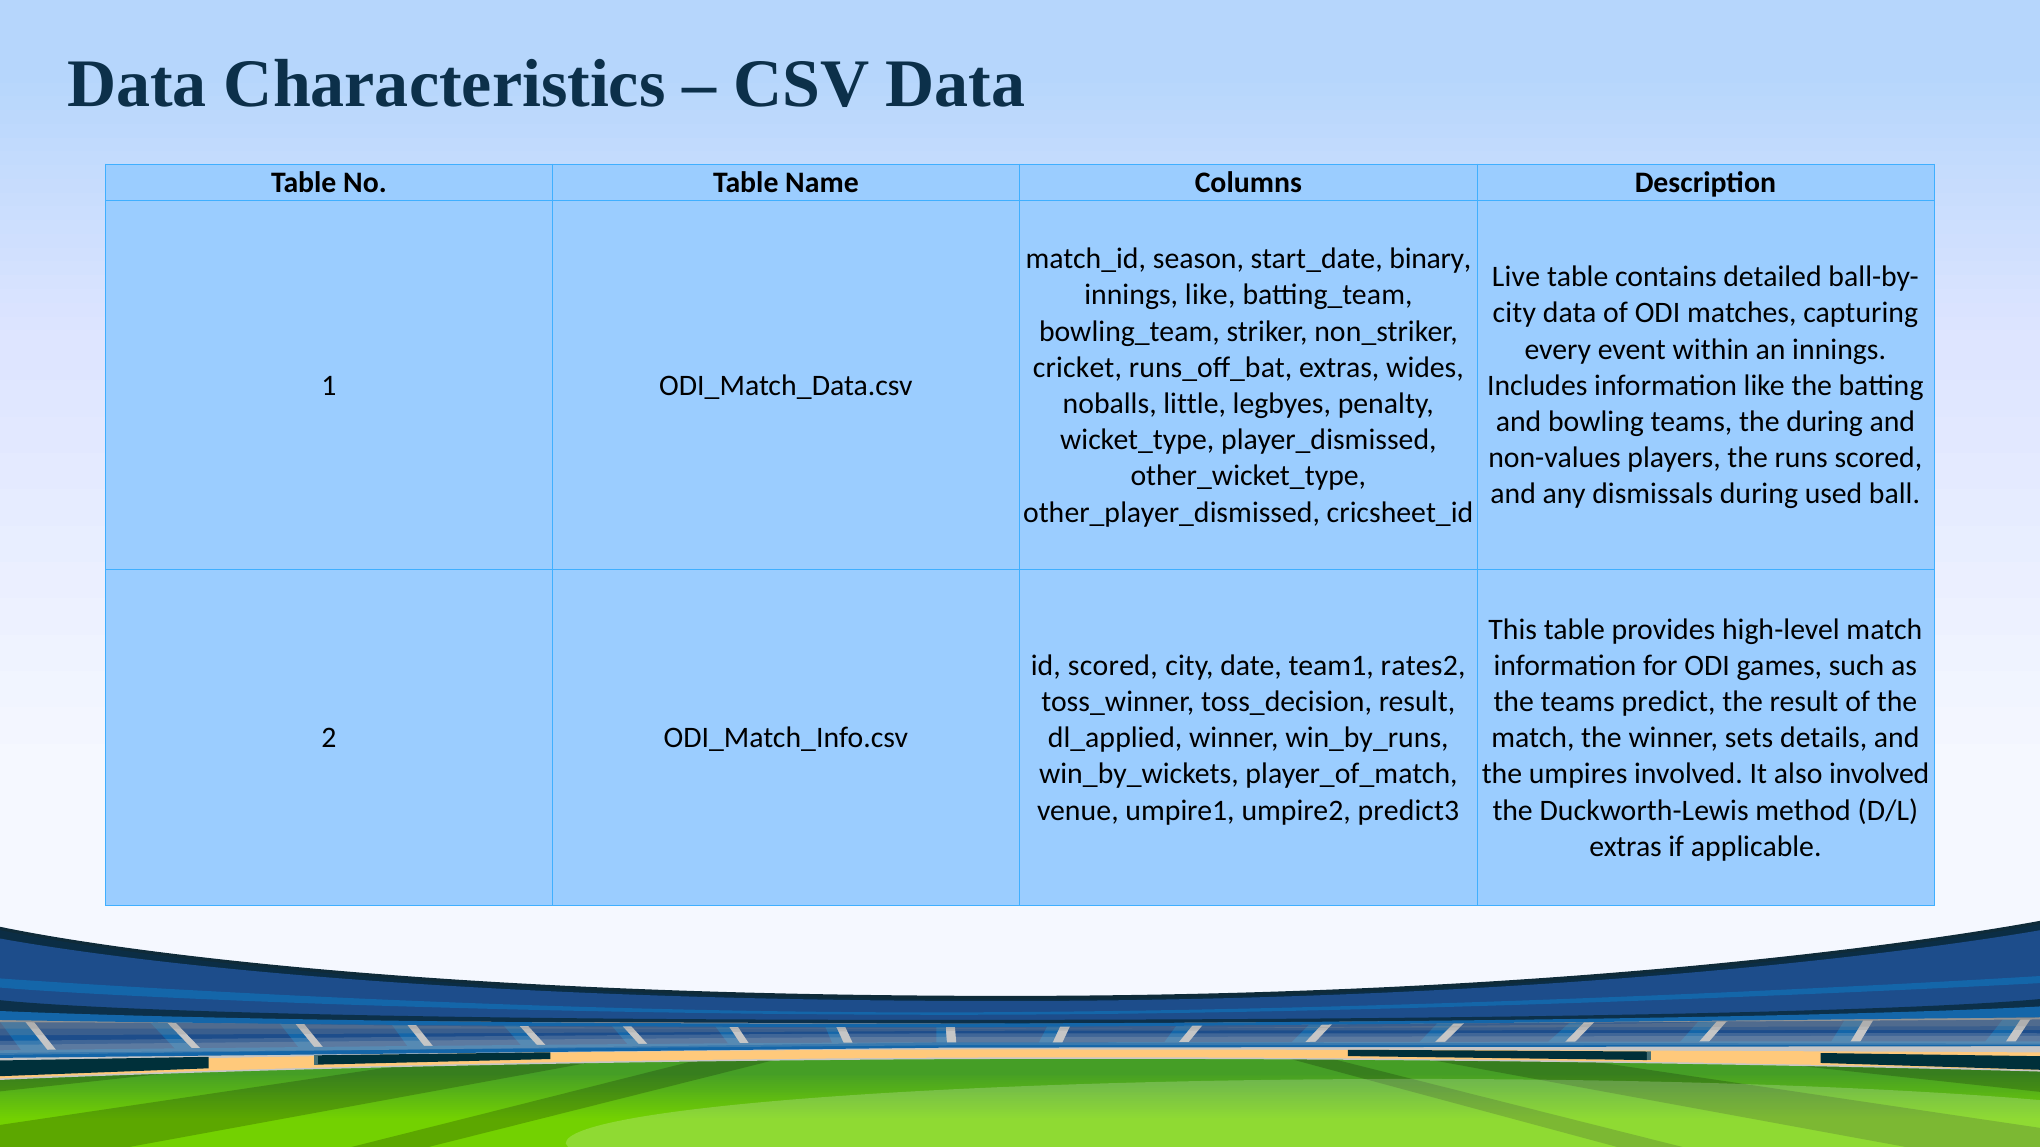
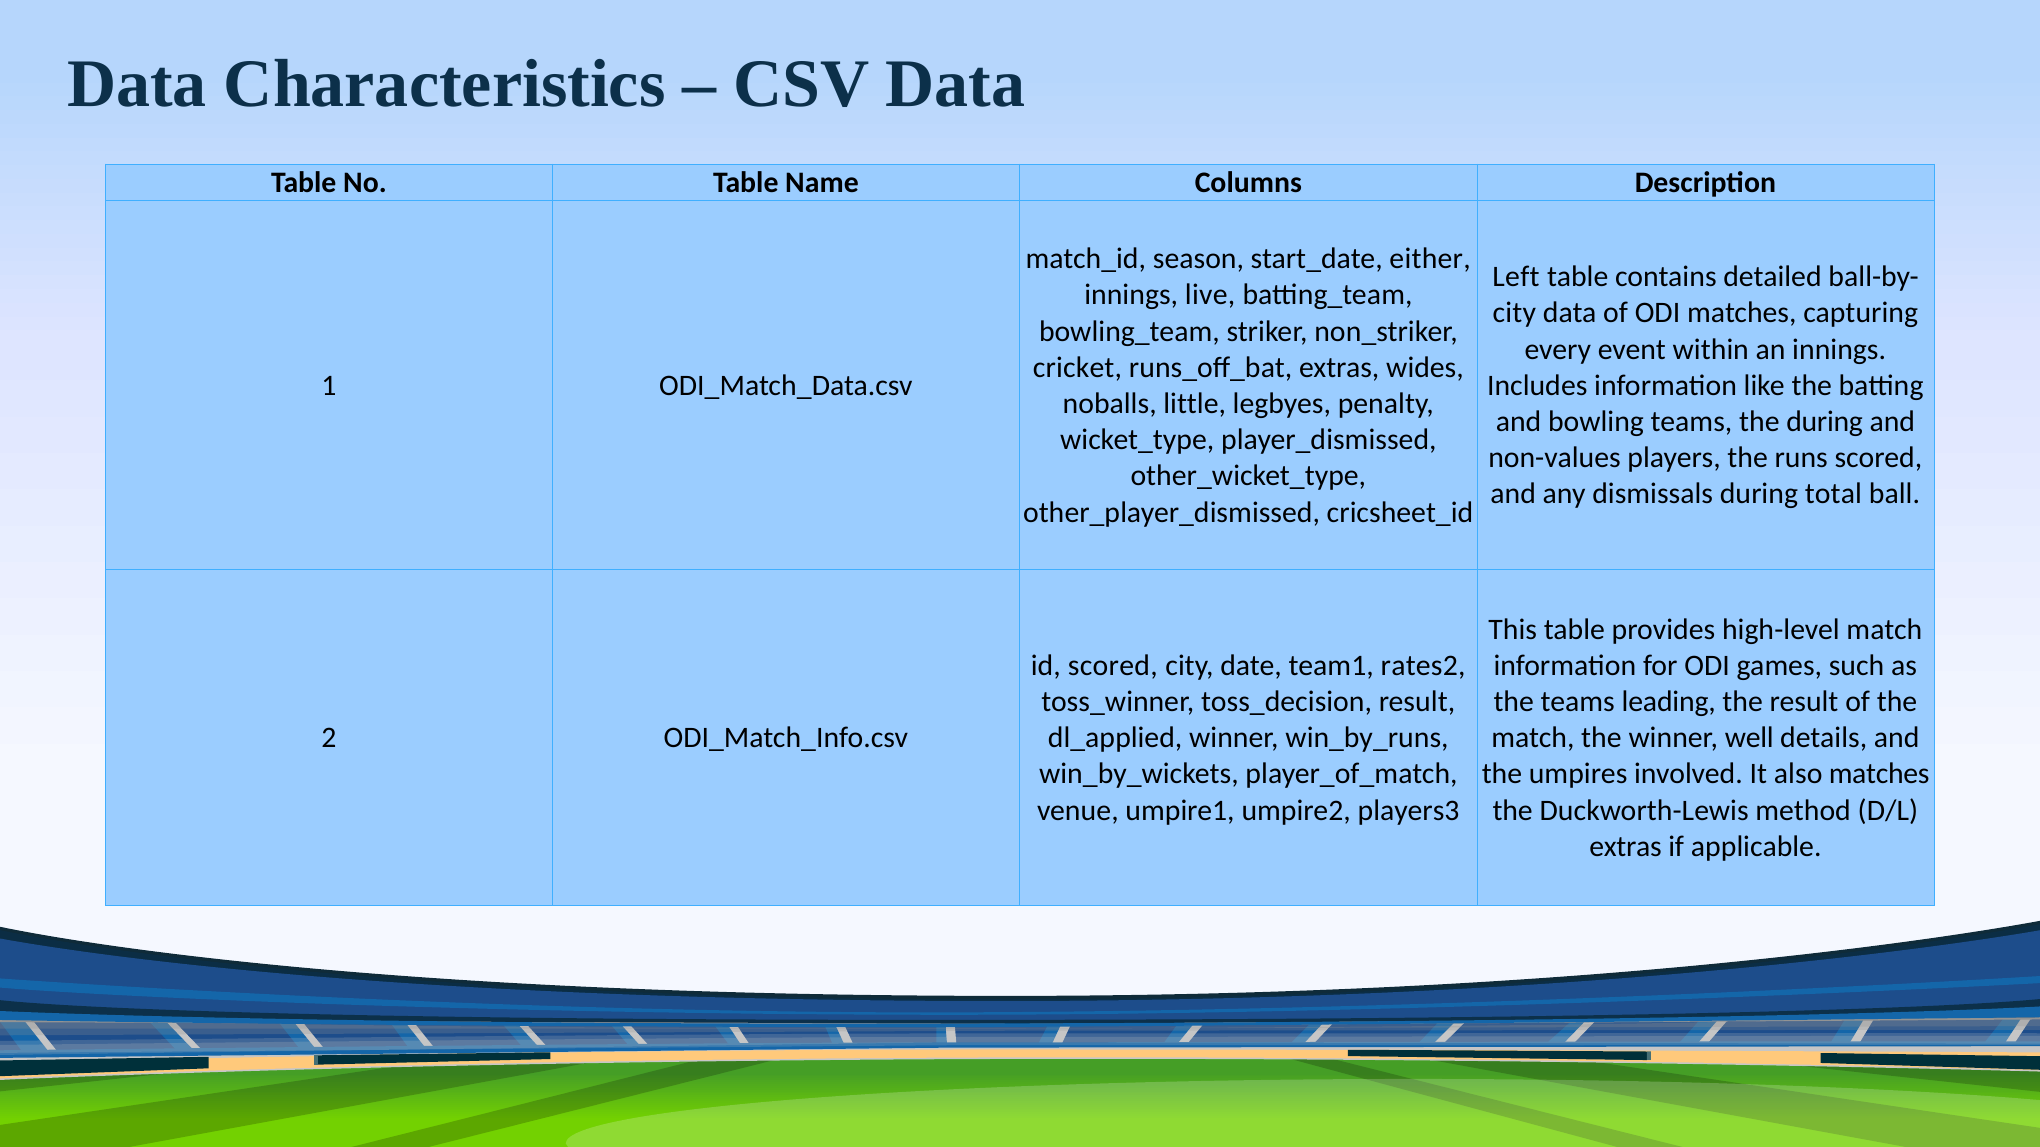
binary: binary -> either (1430, 259)
Live: Live -> Left (1516, 277)
innings like: like -> live (1210, 295)
used: used -> total (1833, 494)
predict: predict -> leading (1669, 702)
sets: sets -> well (1749, 738)
also involved: involved -> matches (1879, 775)
predict3: predict3 -> players3 (1409, 811)
